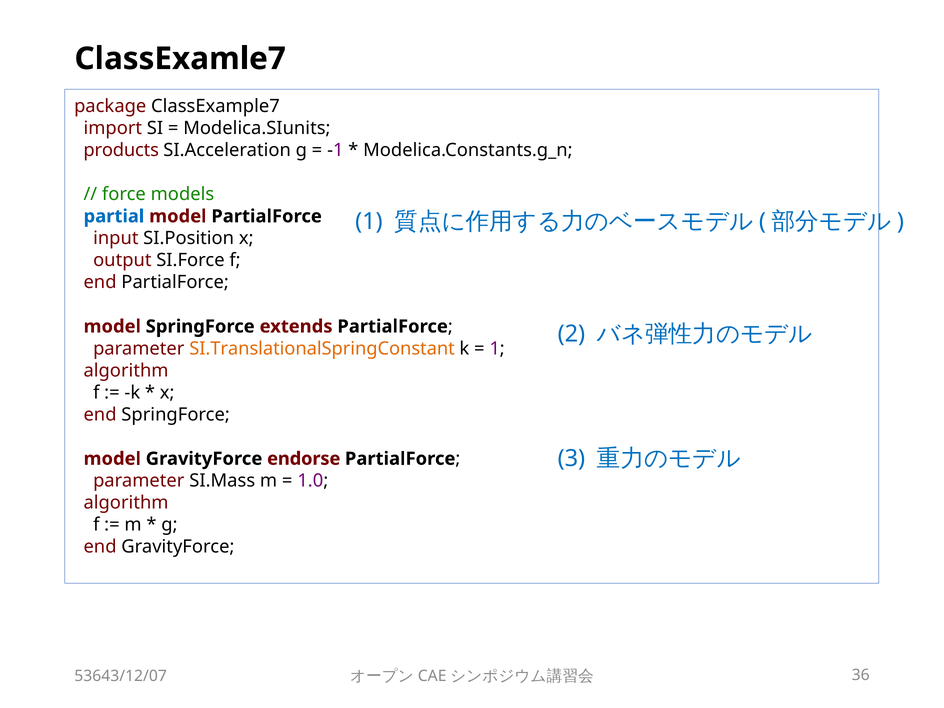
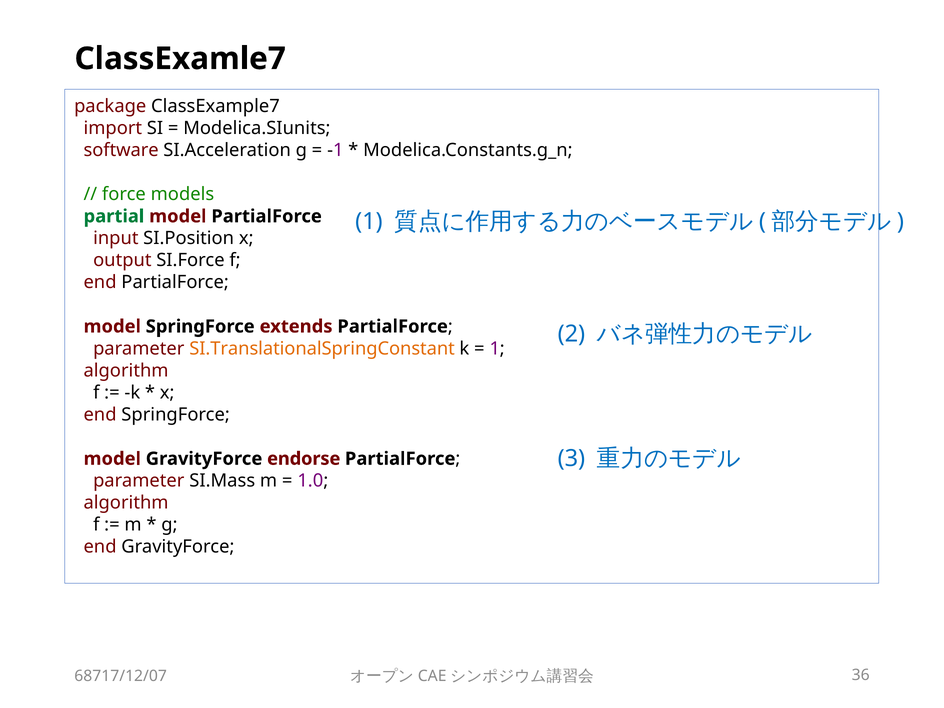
products: products -> software (121, 150)
partial colour: blue -> green (114, 216)
53643/12/07: 53643/12/07 -> 68717/12/07 (121, 676)
